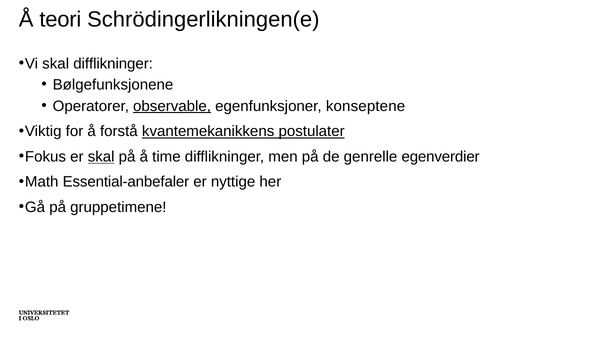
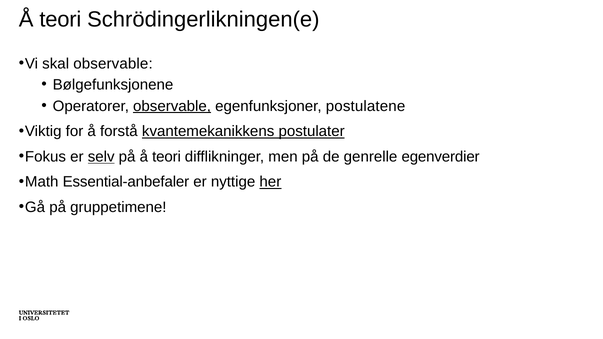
skal difflikninger: difflikninger -> observable (113, 64)
konseptene: konseptene -> postulatene (366, 106)
er skal: skal -> selv (101, 157)
på å time: time -> teori (166, 157)
her underline: none -> present (270, 182)
